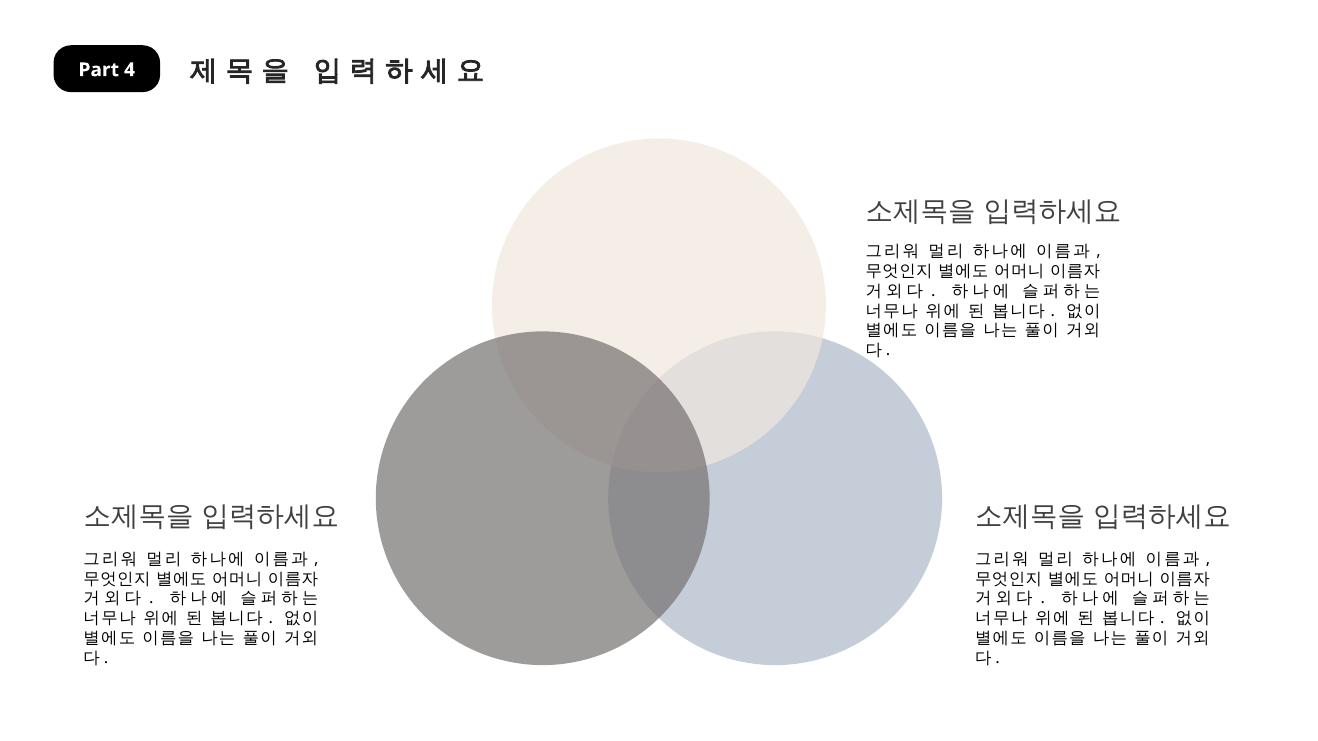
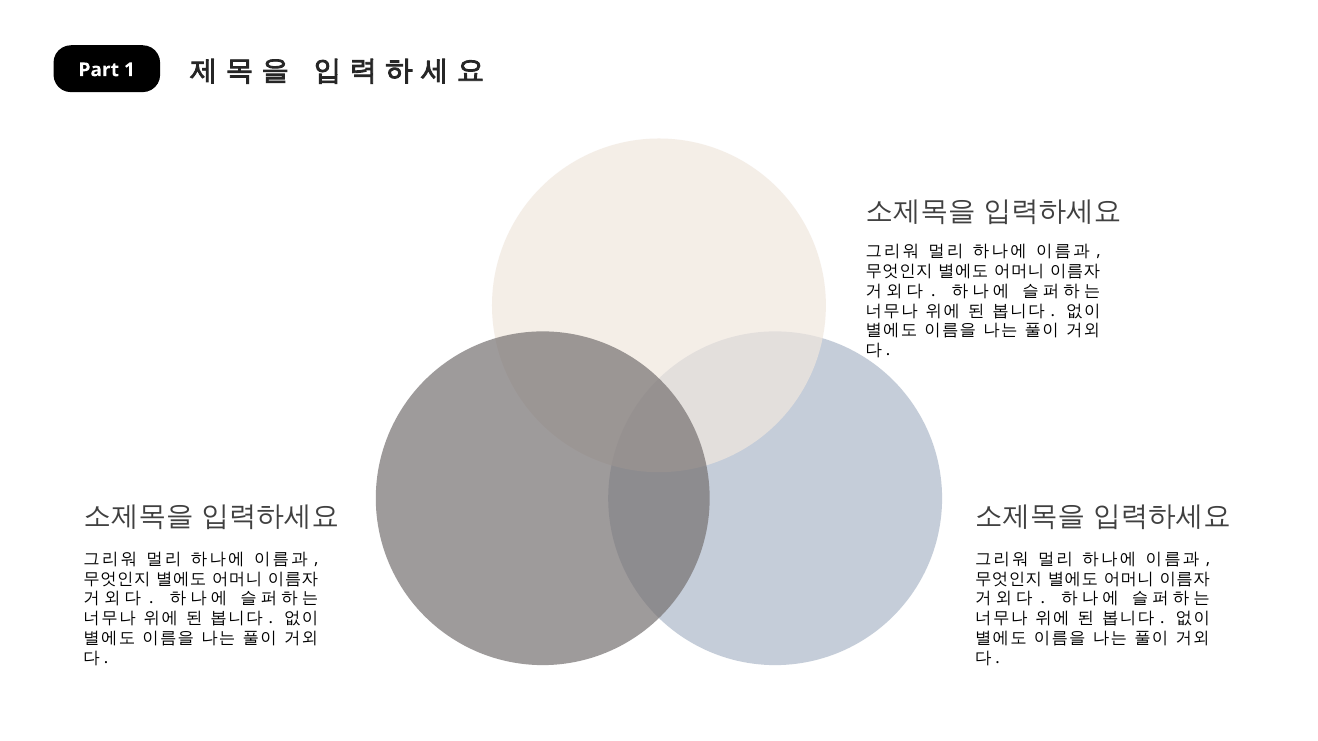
4: 4 -> 1 (129, 70)
